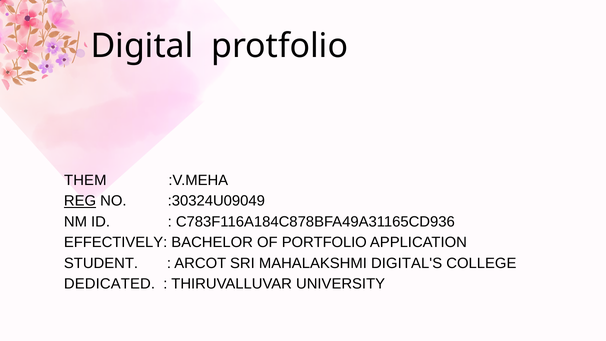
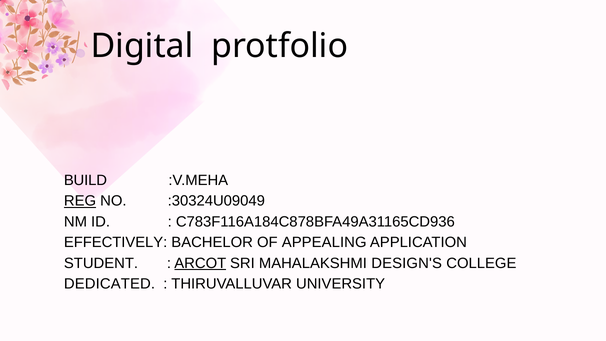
THEM: THEM -> BUILD (85, 180)
PORTFOLIO: PORTFOLIO -> APPEALING (324, 242)
ARCOT underline: none -> present (200, 263)
DIGITAL'S: DIGITAL'S -> DESIGN'S (407, 263)
